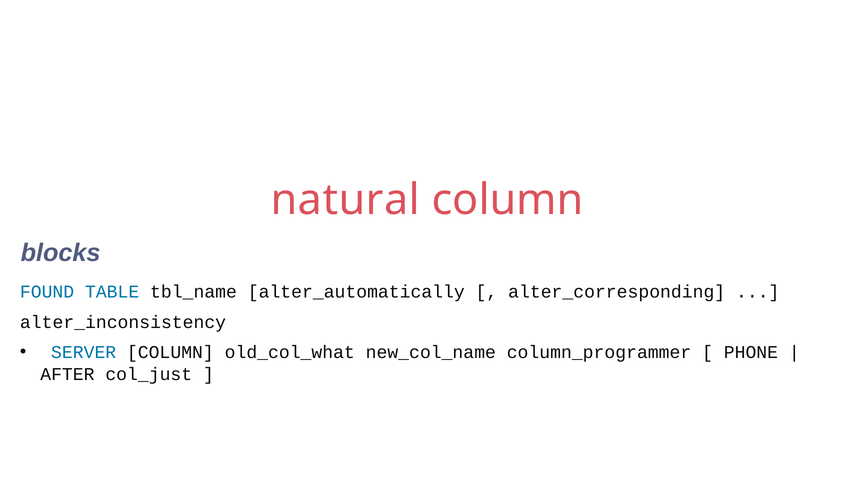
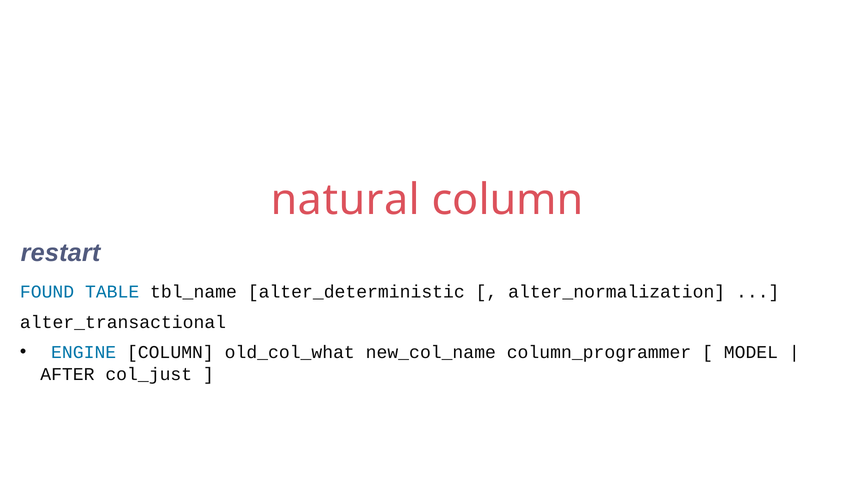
blocks: blocks -> restart (61, 253)
alter_automatically: alter_automatically -> alter_deterministic (356, 292)
alter_corresponding: alter_corresponding -> alter_normalization (617, 292)
alter_inconsistency: alter_inconsistency -> alter_transactional (123, 322)
SERVER: SERVER -> ENGINE (84, 353)
PHONE: PHONE -> MODEL (751, 353)
